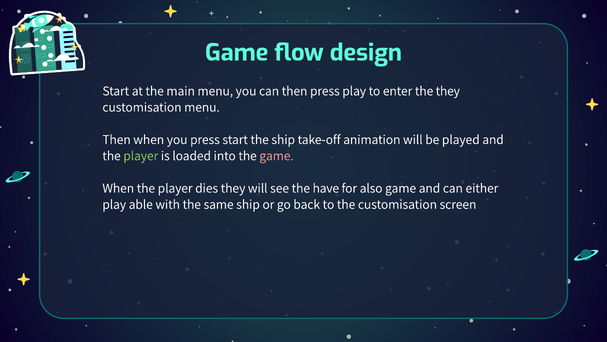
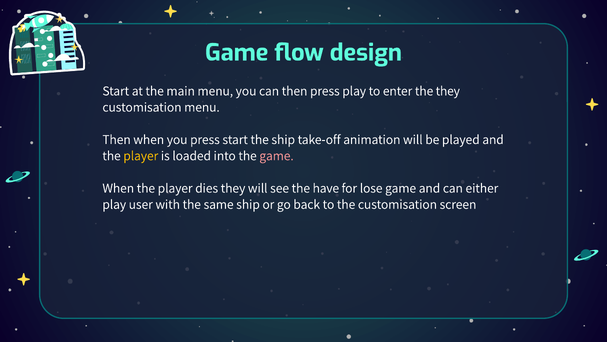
player colour: light green -> yellow (141, 155)
also: also -> lose (371, 188)
able: able -> user (141, 204)
